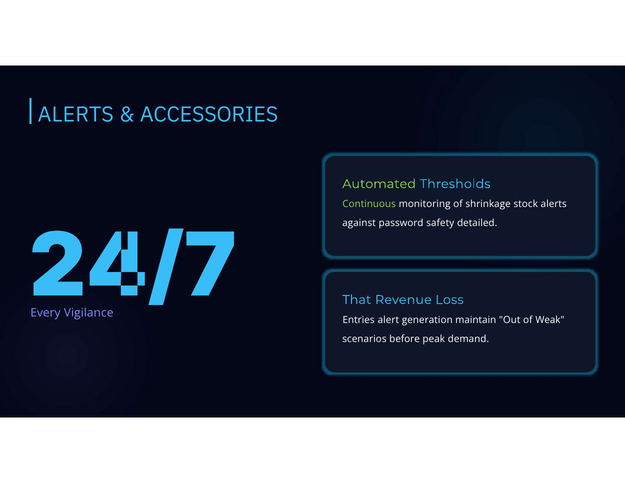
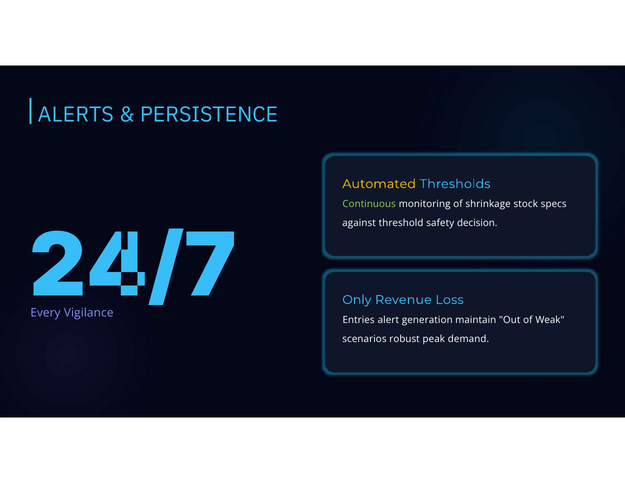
ACCESSORIES: ACCESSORIES -> PERSISTENCE (209, 115)
Automated colour: light green -> yellow (379, 184)
stock alerts: alerts -> specs (554, 204)
password: password -> threshold (401, 223)
detailed: detailed -> decision (477, 223)
That: That -> Only (357, 300)
before: before -> robust (405, 339)
